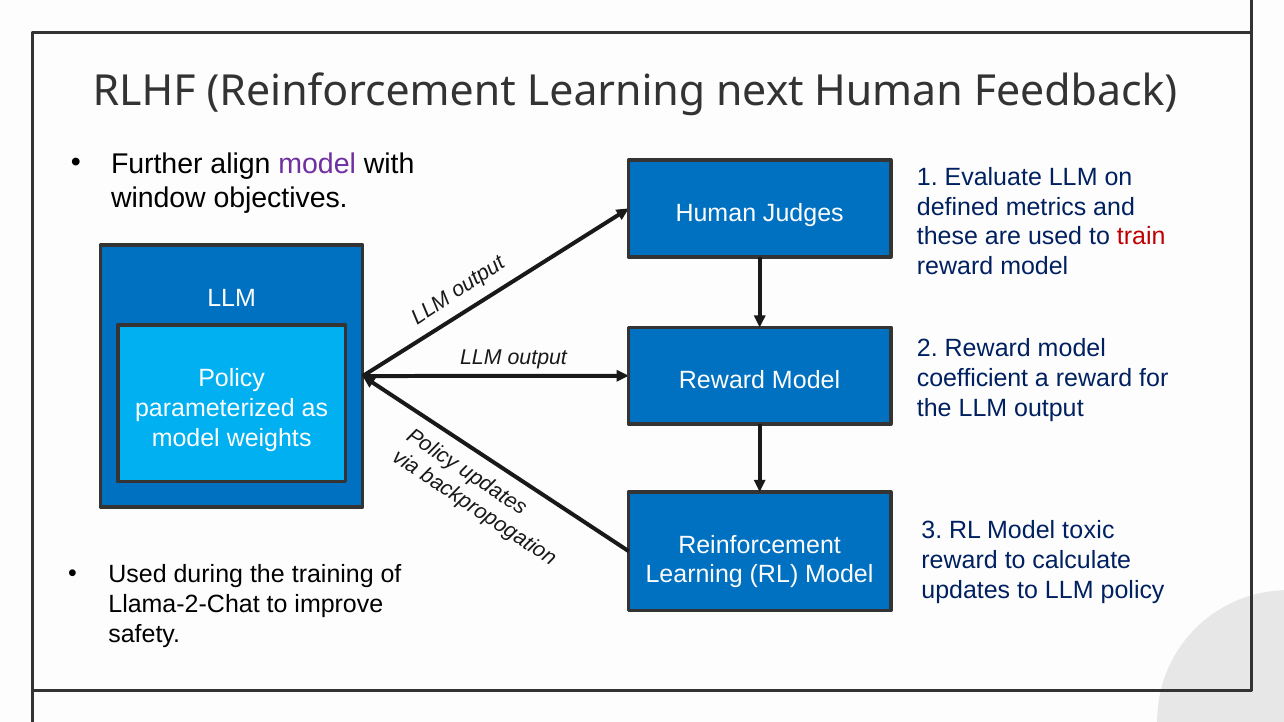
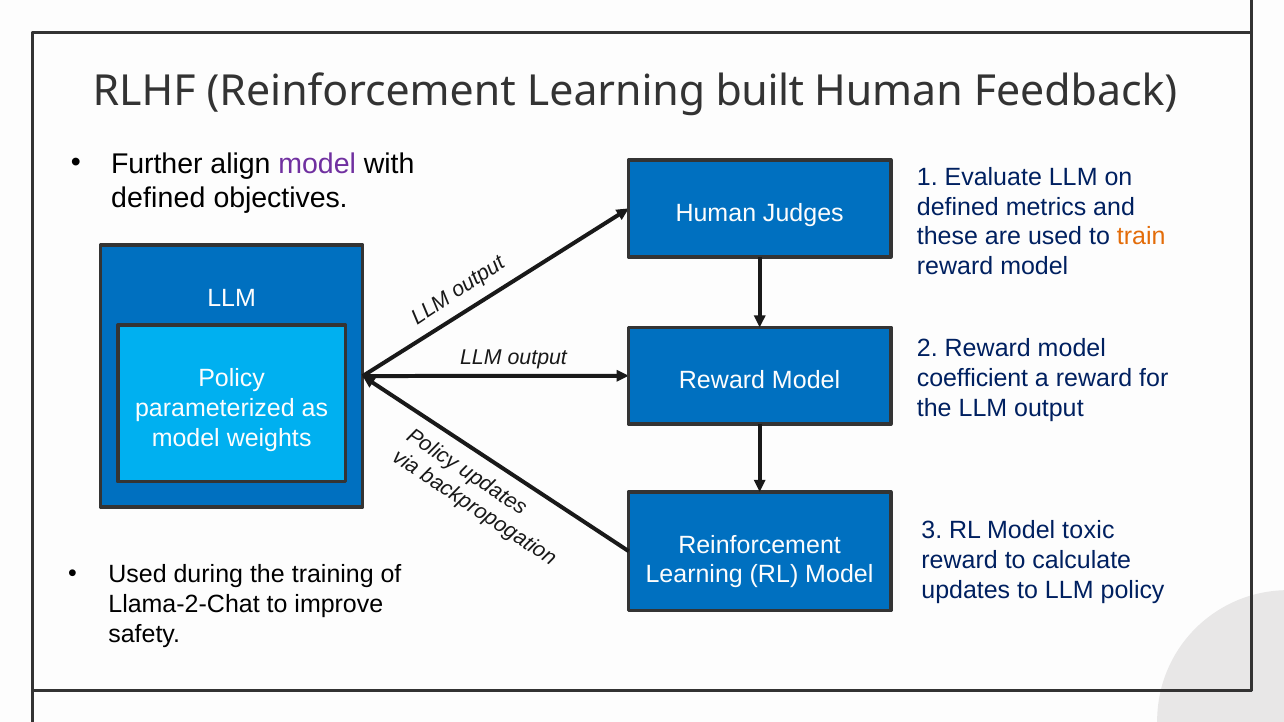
next: next -> built (760, 92)
window: window -> defined (158, 198)
train colour: red -> orange (1141, 237)
